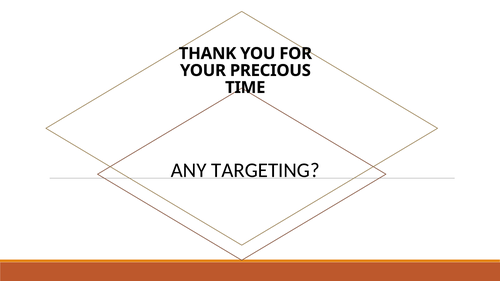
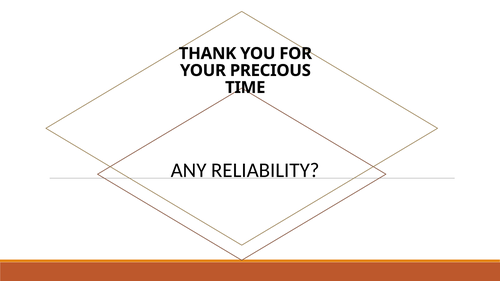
TARGETING: TARGETING -> RELIABILITY (265, 171)
